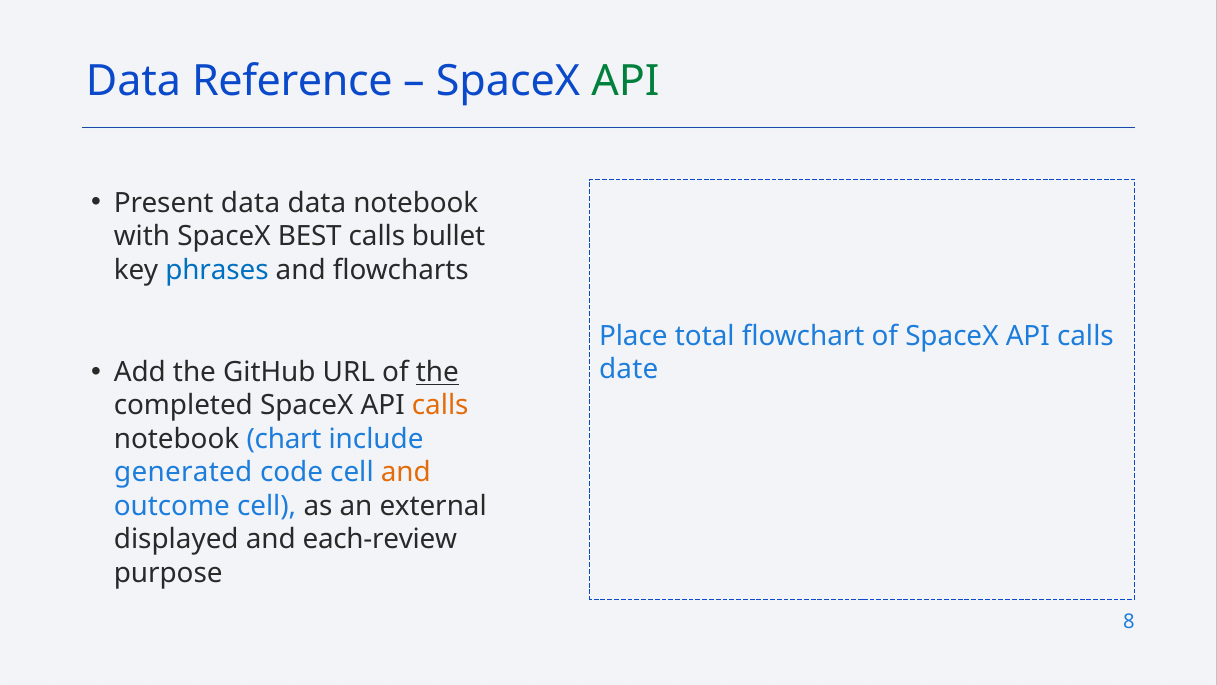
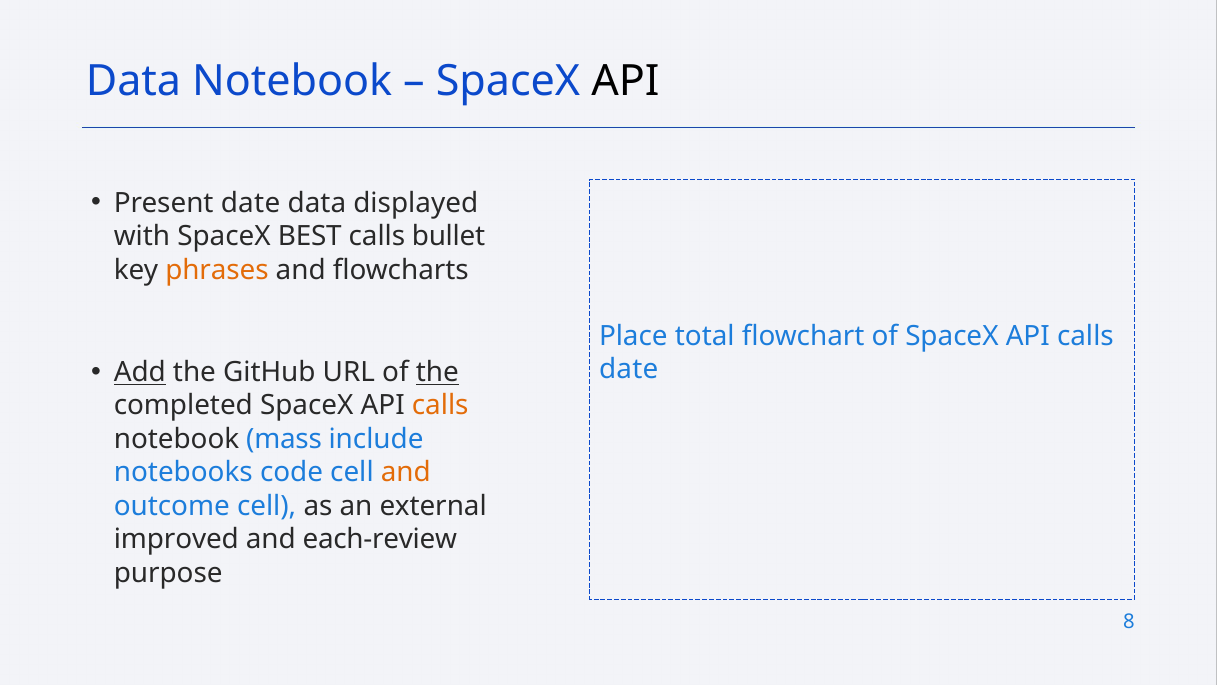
Data Reference: Reference -> Notebook (292, 81)
API colour: green -> black (625, 81)
Present data: data -> date (251, 203)
data notebook: notebook -> displayed (416, 203)
phrases colour: blue -> orange (217, 270)
Add underline: none -> present (140, 372)
chart: chart -> mass (284, 439)
generated: generated -> notebooks (183, 472)
displayed: displayed -> improved (176, 539)
